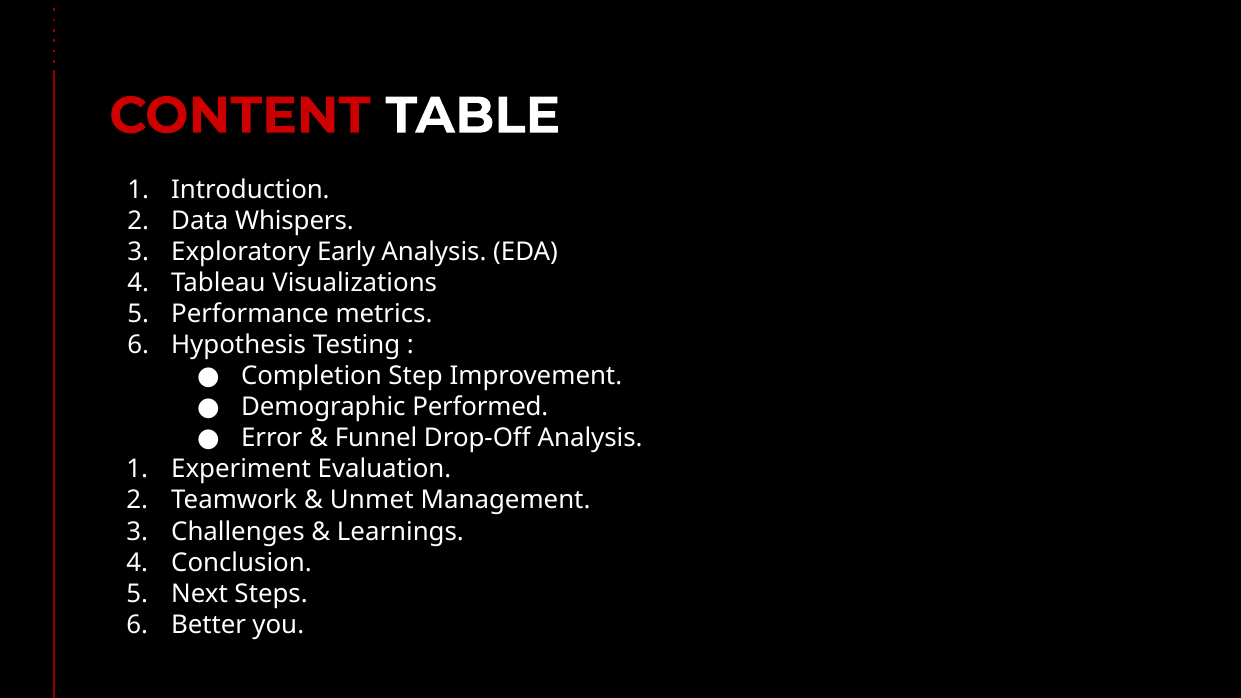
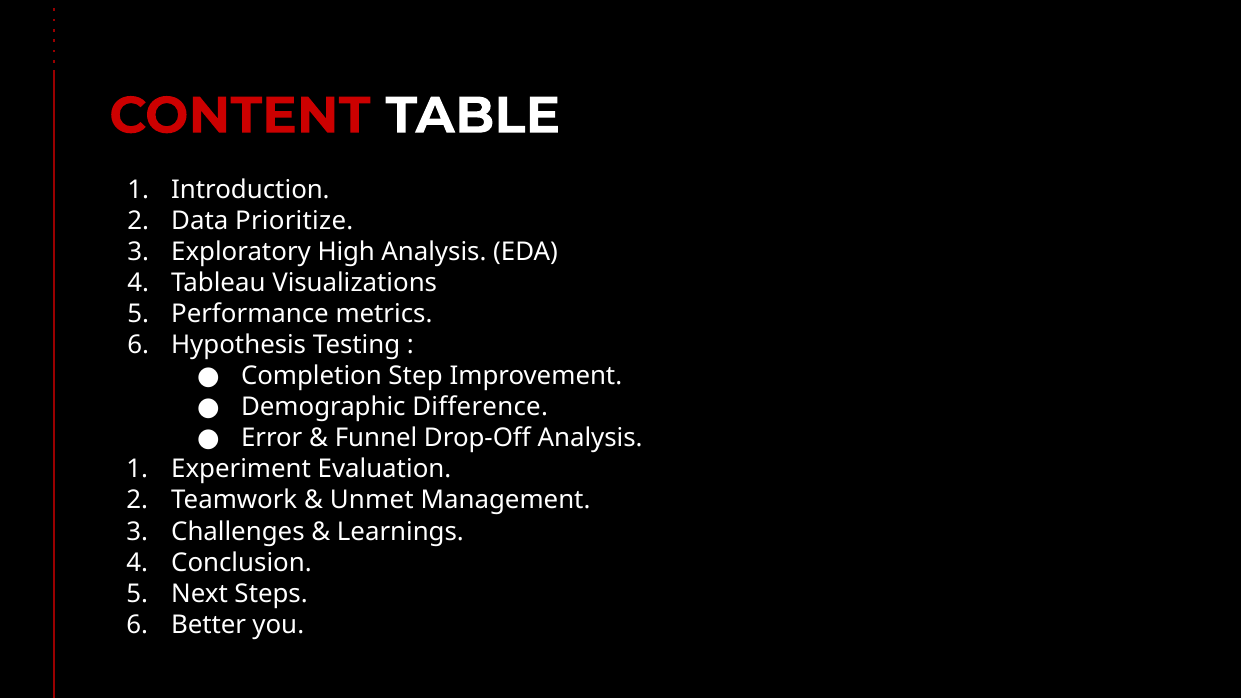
Whispers: Whispers -> Prioritize (294, 221)
Early: Early -> High (346, 252)
Performed: Performed -> Difference (480, 407)
